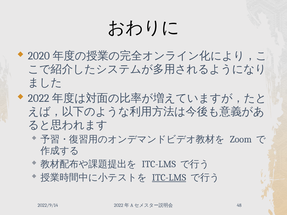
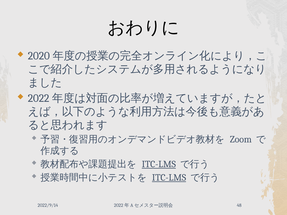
ITC-LMS underline: none -> present (159, 164)
